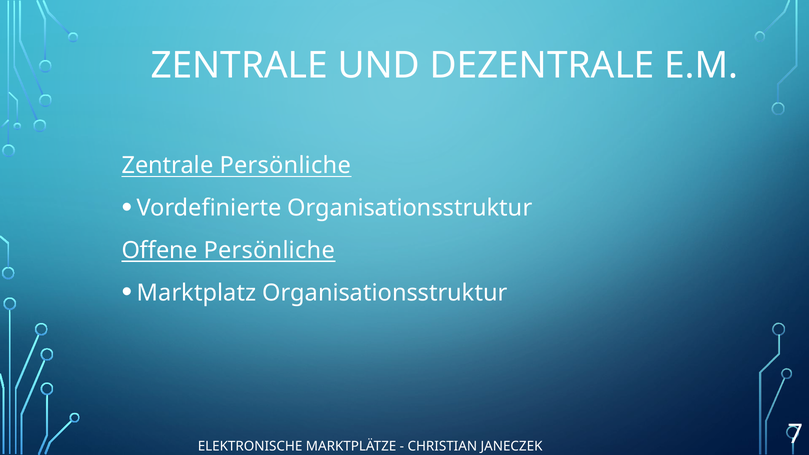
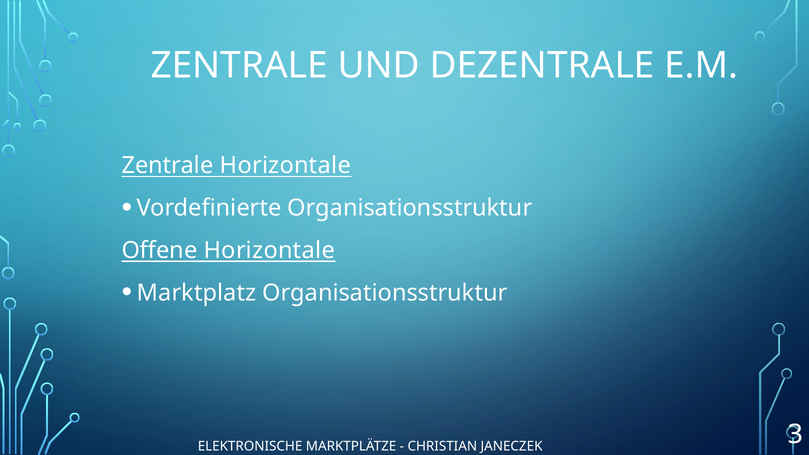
Zentrale Persönliche: Persönliche -> Horizontale (285, 166)
Offene Persönliche: Persönliche -> Horizontale (269, 251)
7: 7 -> 3 (795, 434)
